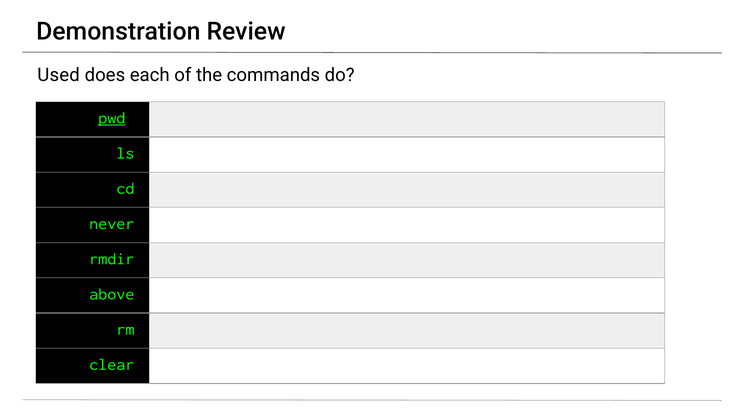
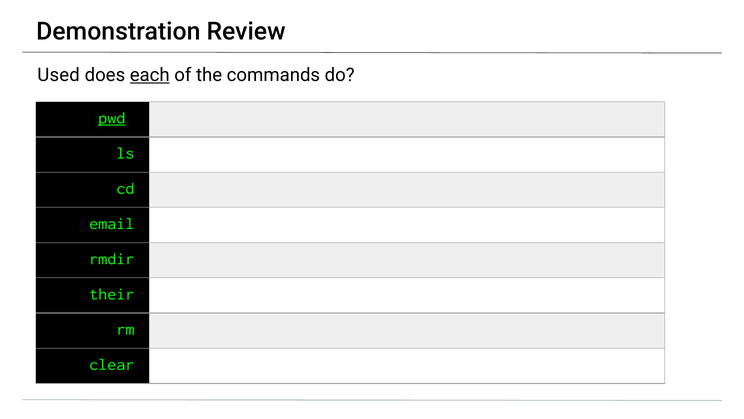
each underline: none -> present (150, 75)
never: never -> email (112, 223)
above: above -> their (112, 294)
